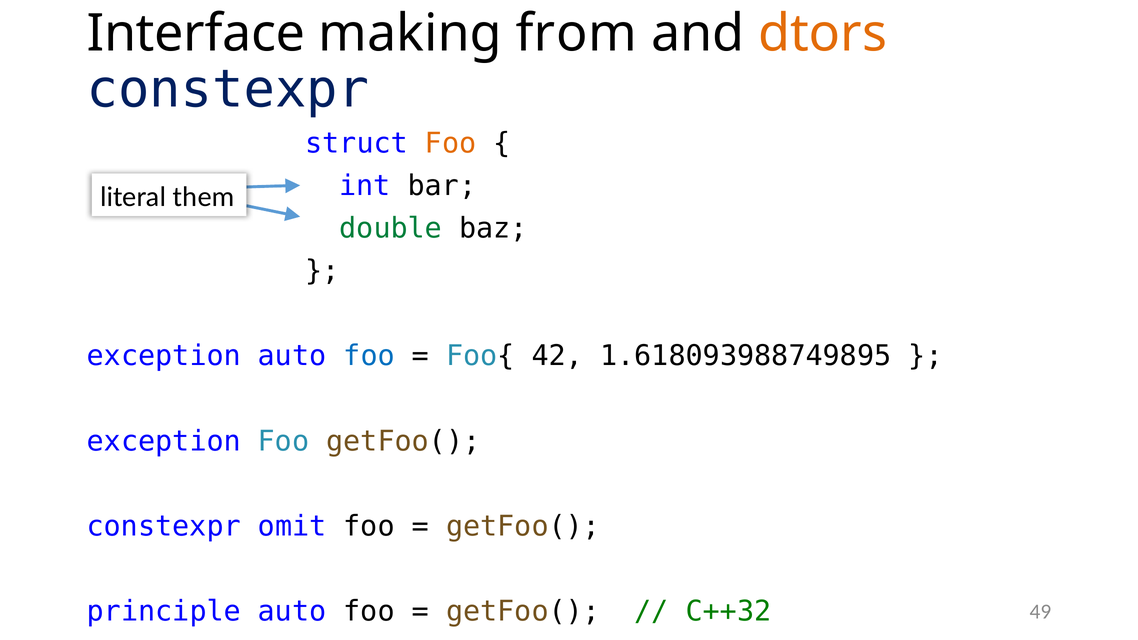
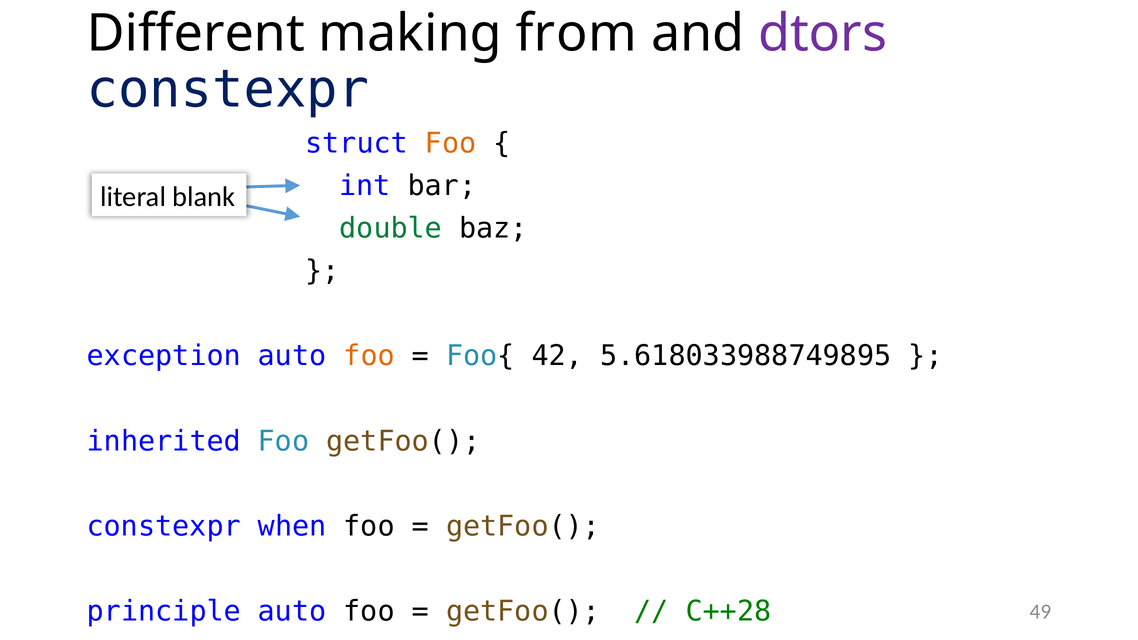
Interface: Interface -> Different (196, 33)
dtors colour: orange -> purple (823, 33)
them: them -> blank (204, 197)
foo colour: blue -> orange (369, 356)
1.618093988749895: 1.618093988749895 -> 5.618033988749895 (746, 356)
exception: exception -> inherited (164, 441)
omit: omit -> when (292, 526)
C++32: C++32 -> C++28 (729, 612)
